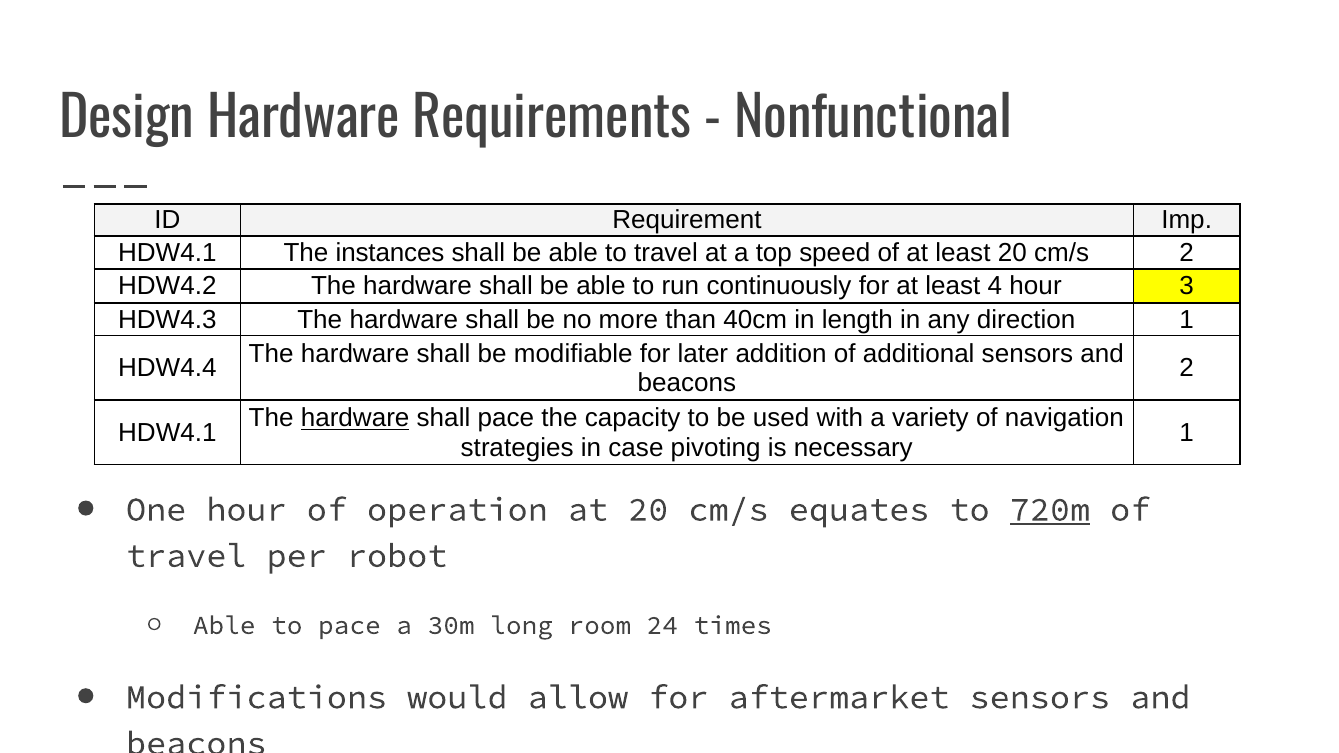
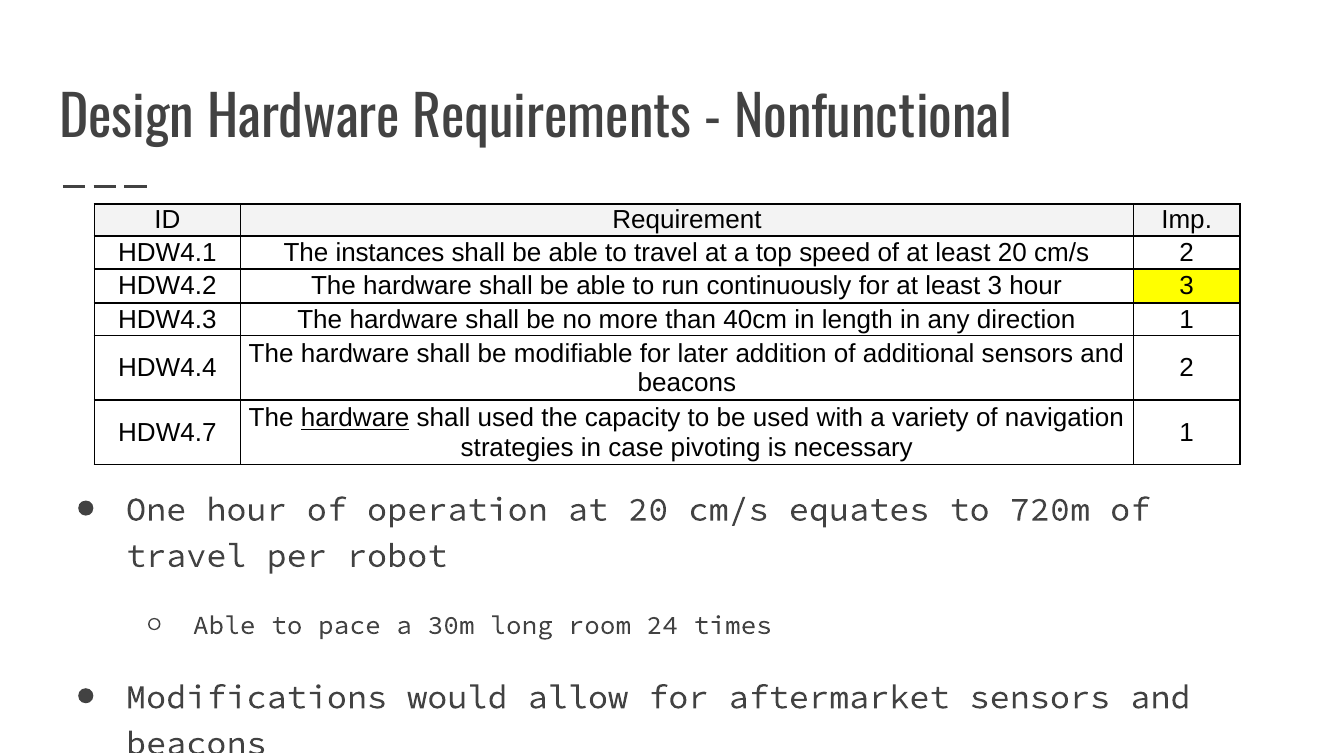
least 4: 4 -> 3 (995, 286)
shall pace: pace -> used (506, 418)
HDW4.1: HDW4.1 -> HDW4.7 (167, 433)
720m underline: present -> none (1050, 510)
